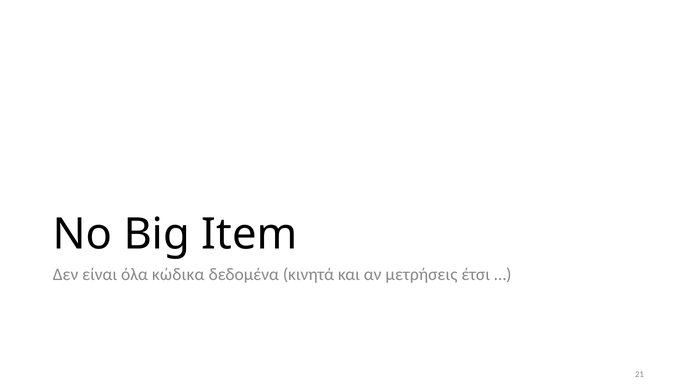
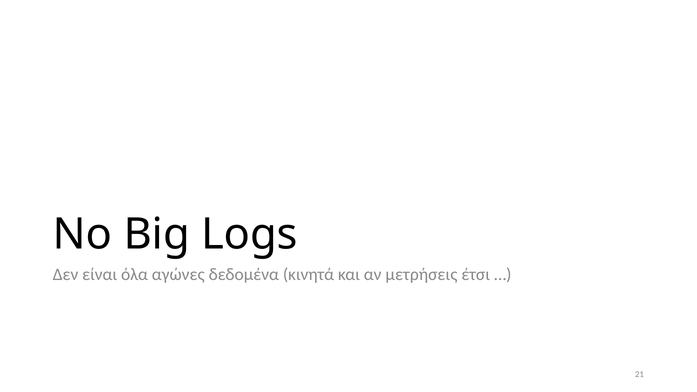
Item: Item -> Logs (249, 234)
κώδικα: κώδικα -> αγώνες (178, 274)
